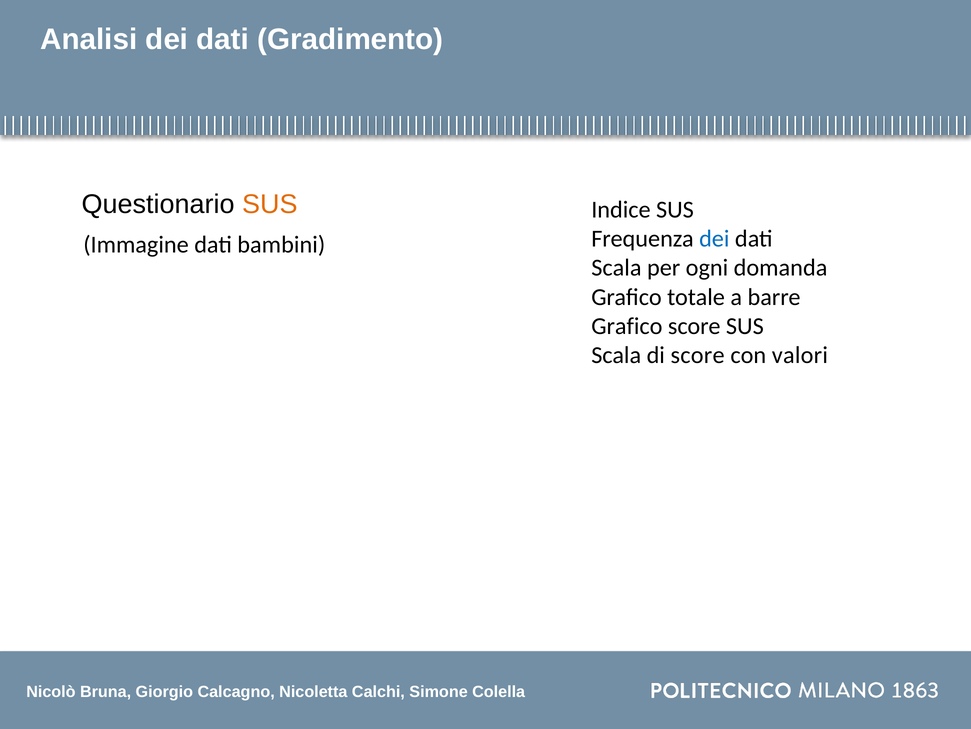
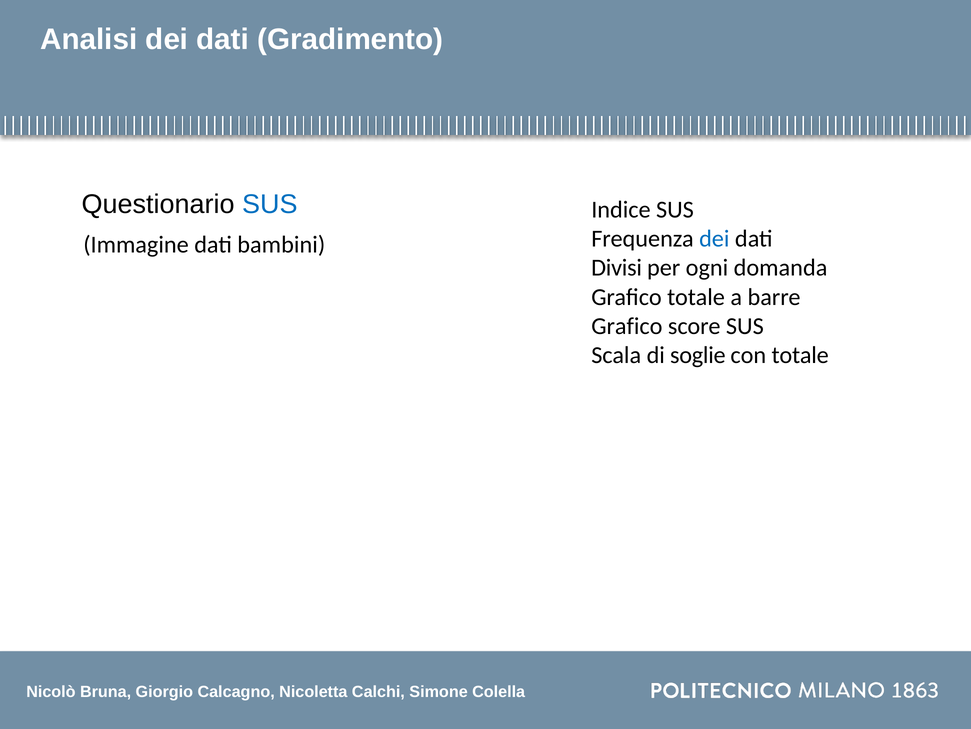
SUS colour: orange -> blue (270, 204)
Scala: Scala -> Divisi (617, 268)
di score: score -> soglie (698, 355)
con valori: valori -> totale (800, 355)
